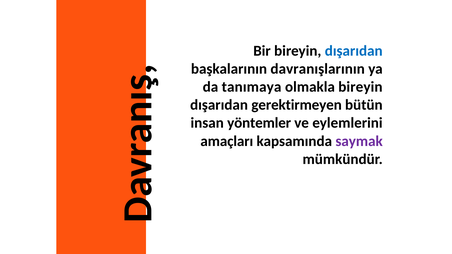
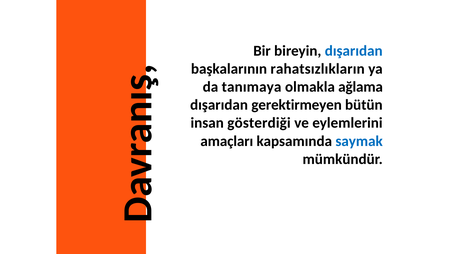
davranışlarının: davranışlarının -> rahatsızlıkların (318, 69)
olmakla bireyin: bireyin -> ağlama (361, 87)
yöntemler: yöntemler -> gösterdiği (259, 123)
saymak colour: purple -> blue (359, 141)
